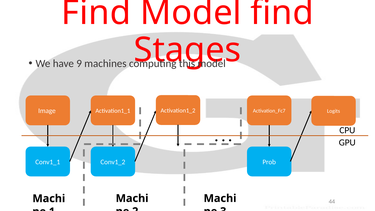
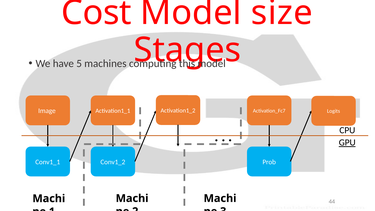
Find: Find -> Cost (96, 13)
Model find: find -> size (282, 13)
9: 9 -> 5 (79, 63)
GPU underline: none -> present (347, 143)
